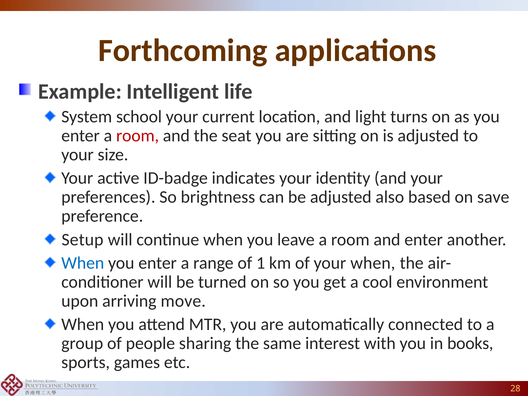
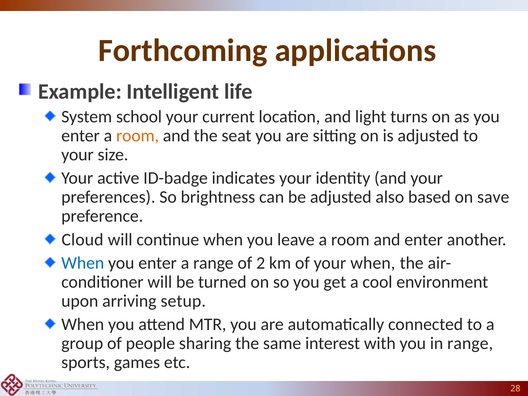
room colour: red -> orange (138, 136)
Setup: Setup -> Cloud (83, 240)
1: 1 -> 2 (261, 263)
move: move -> setup (183, 301)
in books: books -> range (470, 343)
